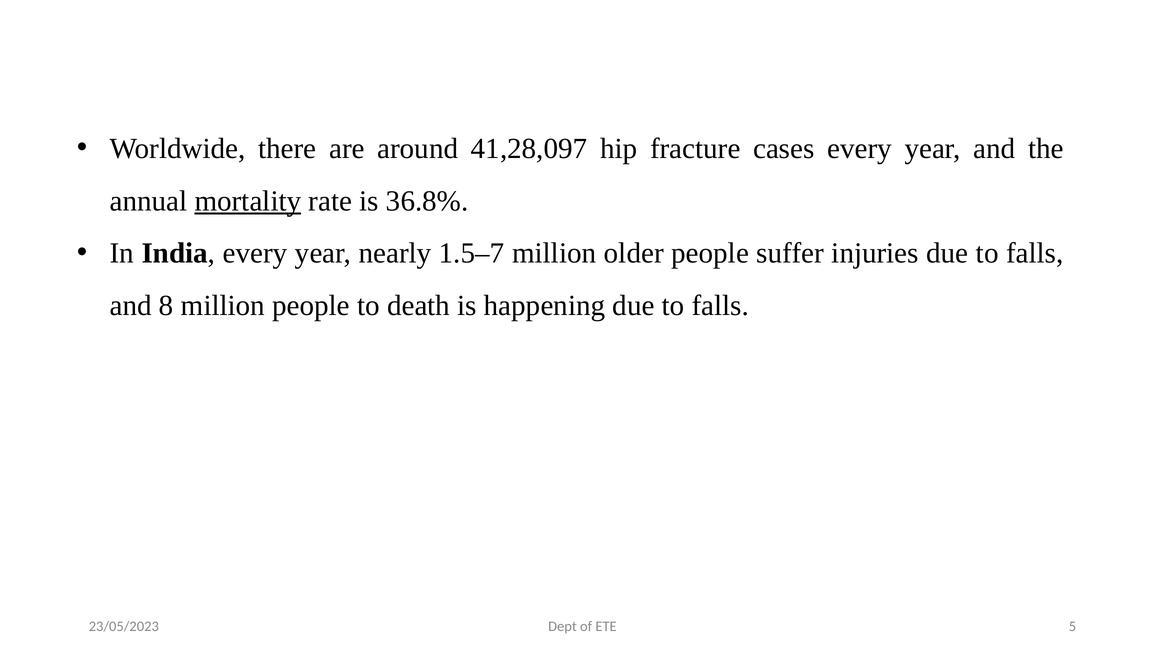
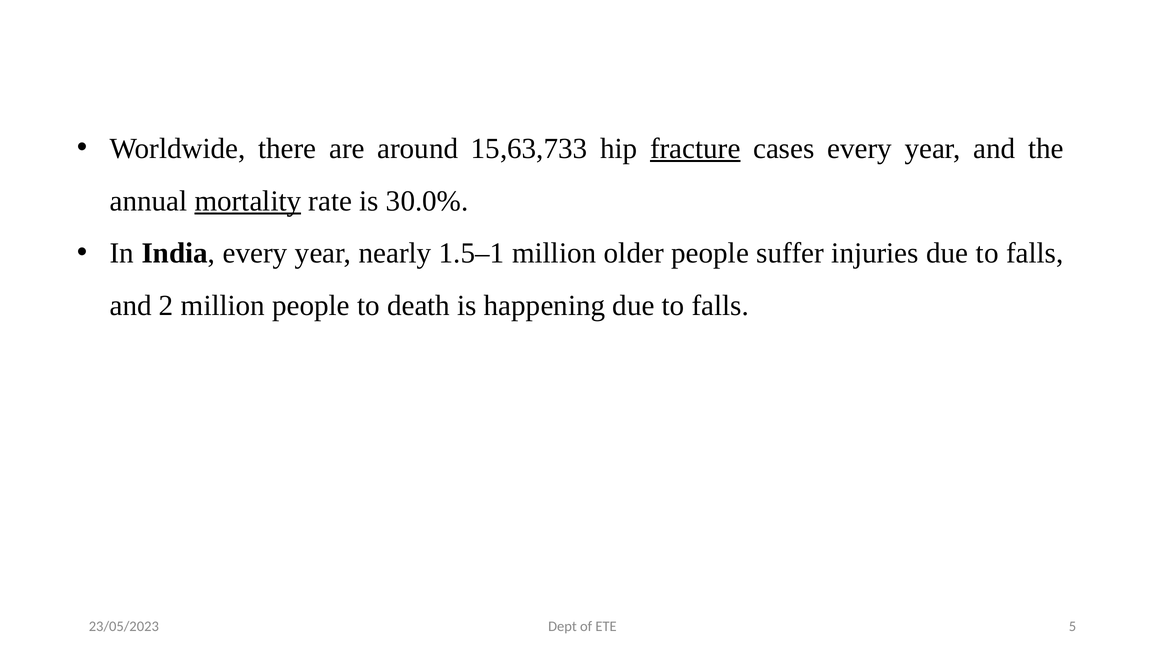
41,28,097: 41,28,097 -> 15,63,733 (529, 148)
fracture underline: none -> present (695, 148)
36.8%: 36.8% -> 30.0% (427, 201)
1.5–7: 1.5–7 -> 1.5–1 (472, 253)
8: 8 -> 2 (166, 306)
